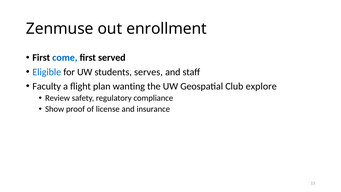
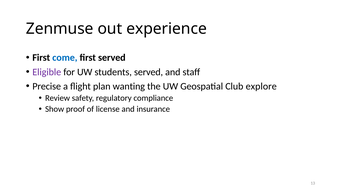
enrollment: enrollment -> experience (167, 29)
Eligible colour: blue -> purple (47, 72)
students serves: serves -> served (149, 72)
Faculty: Faculty -> Precise (47, 86)
